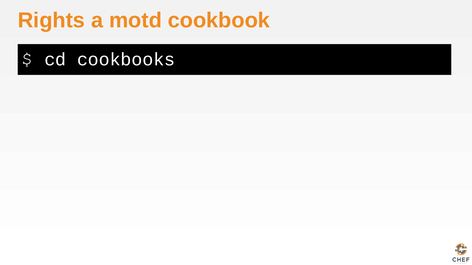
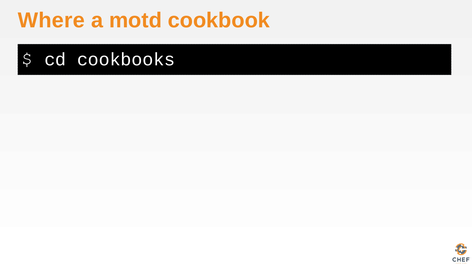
Rights: Rights -> Where (51, 20)
